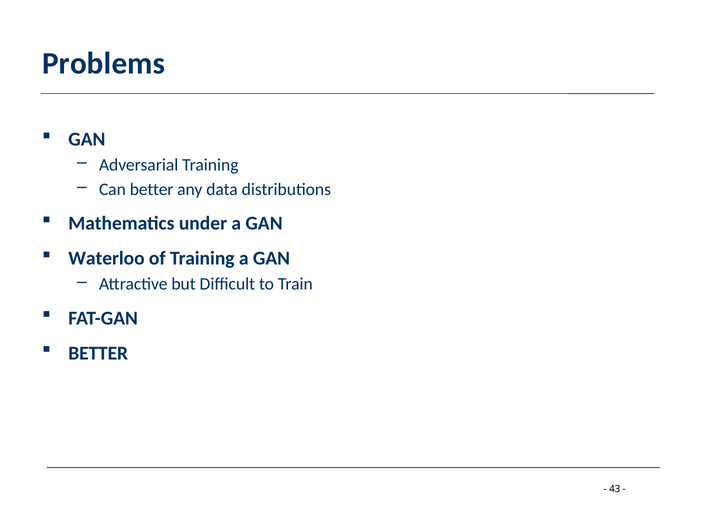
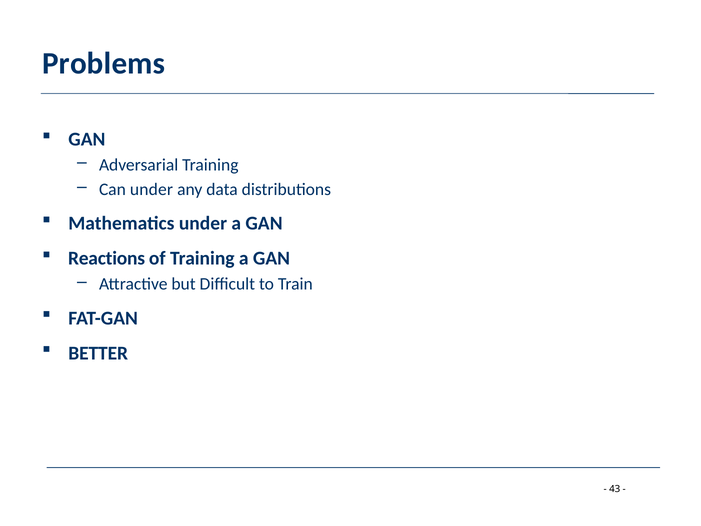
Can better: better -> under (151, 189)
Waterloo: Waterloo -> Reactions (107, 258)
